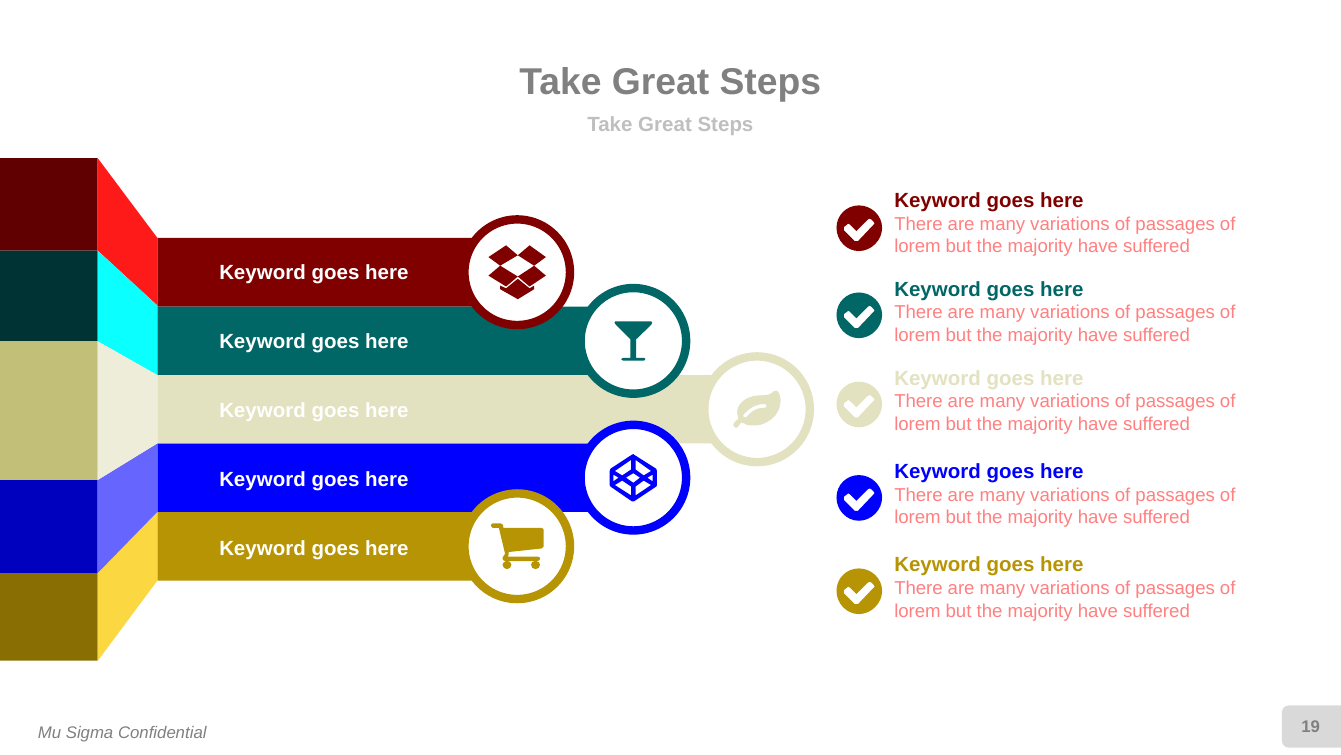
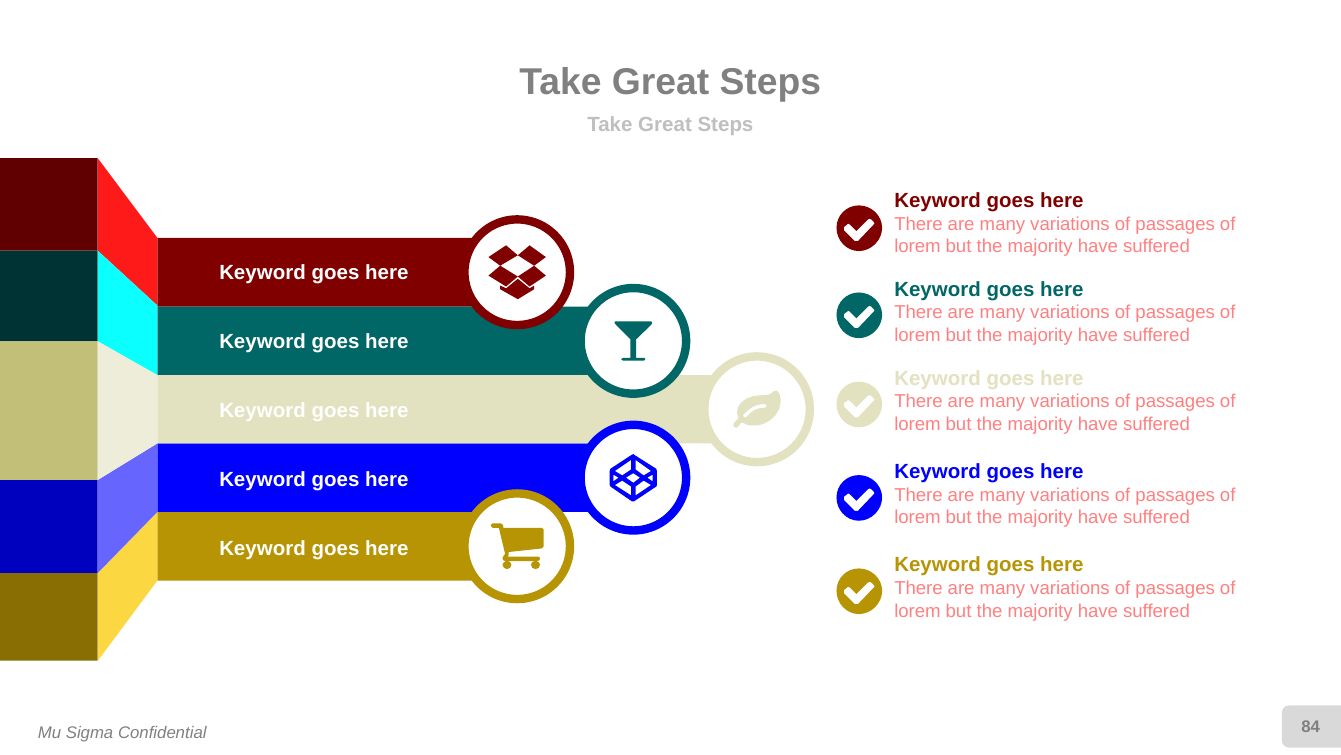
19: 19 -> 84 (1311, 726)
